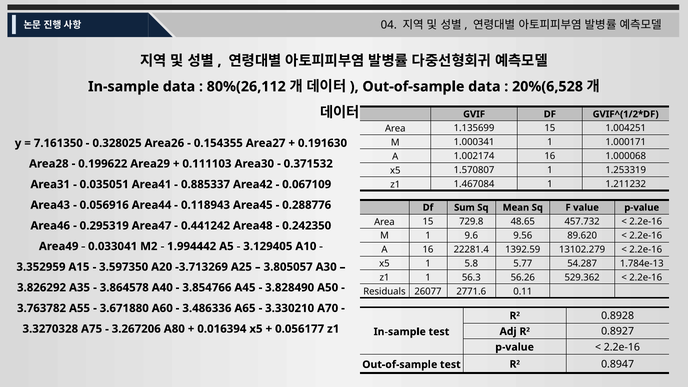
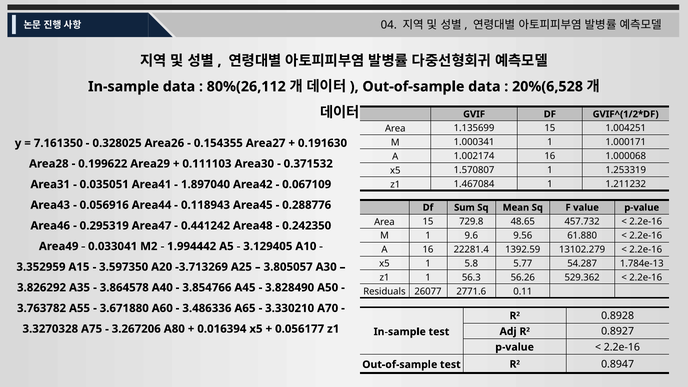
0.885337: 0.885337 -> 1.897040 (206, 184)
89.620: 89.620 -> 61.880 (582, 235)
